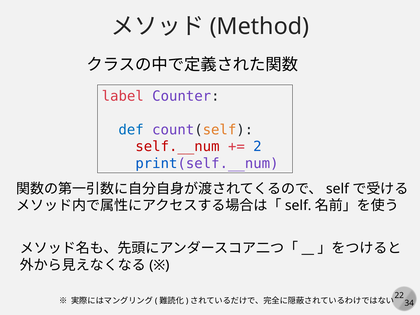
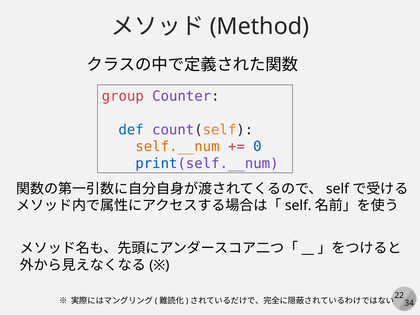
label: label -> group (123, 96)
self.__num colour: red -> orange (177, 147)
2: 2 -> 0 (257, 147)
